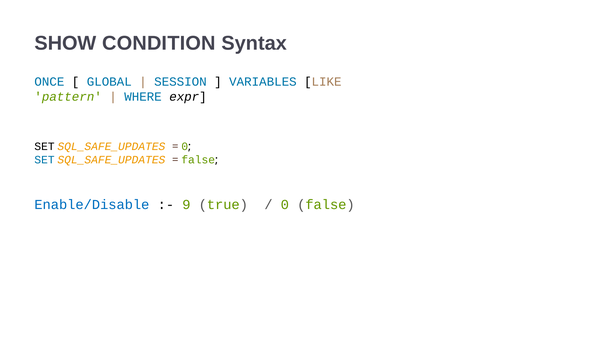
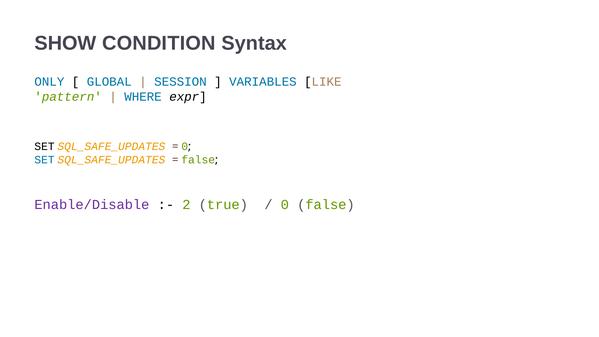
ONCE: ONCE -> ONLY (49, 82)
Enable/Disable colour: blue -> purple (92, 204)
9: 9 -> 2 (186, 204)
